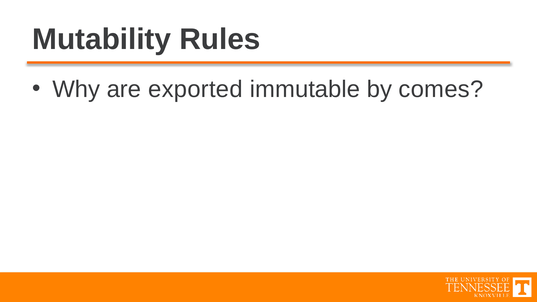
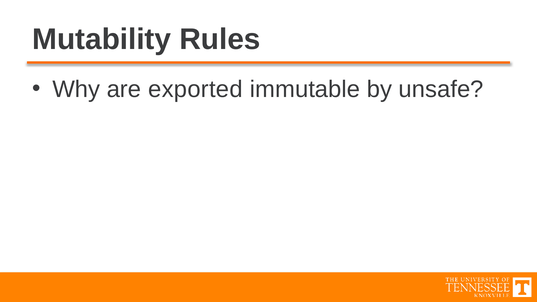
comes: comes -> unsafe (441, 89)
